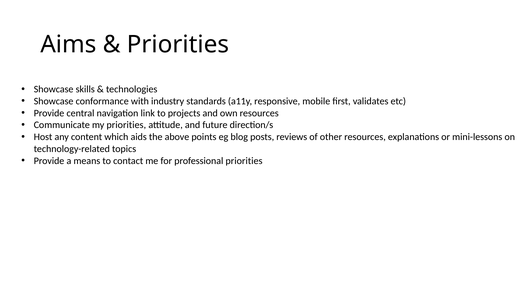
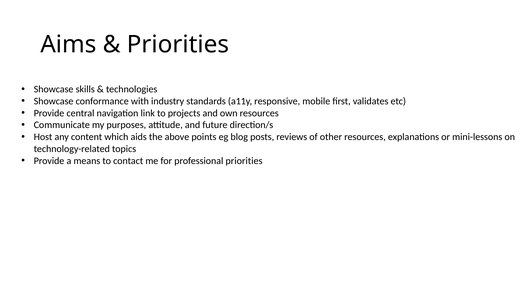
my priorities: priorities -> purposes (126, 125)
